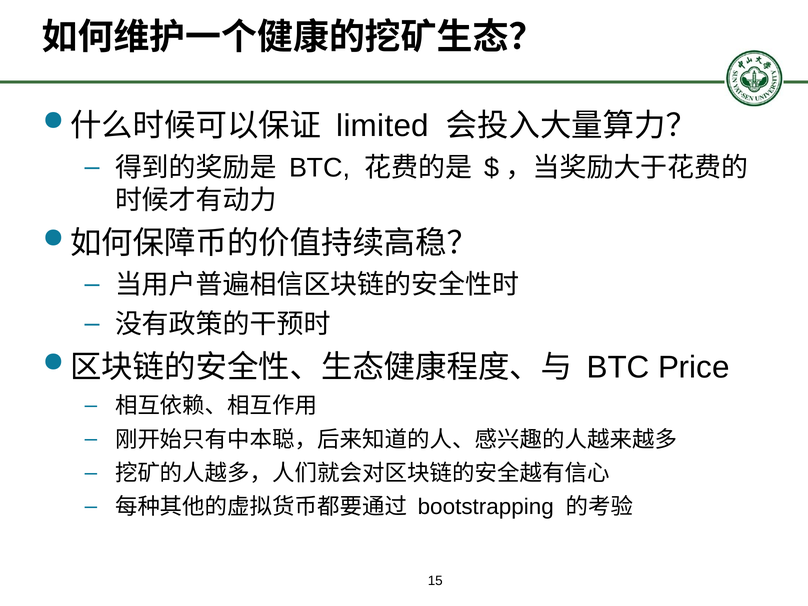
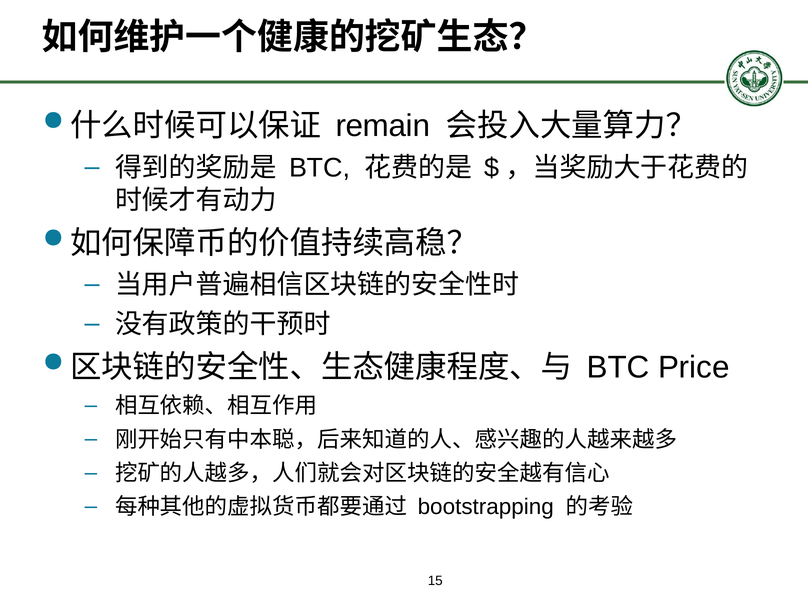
limited: limited -> remain (383, 126)
